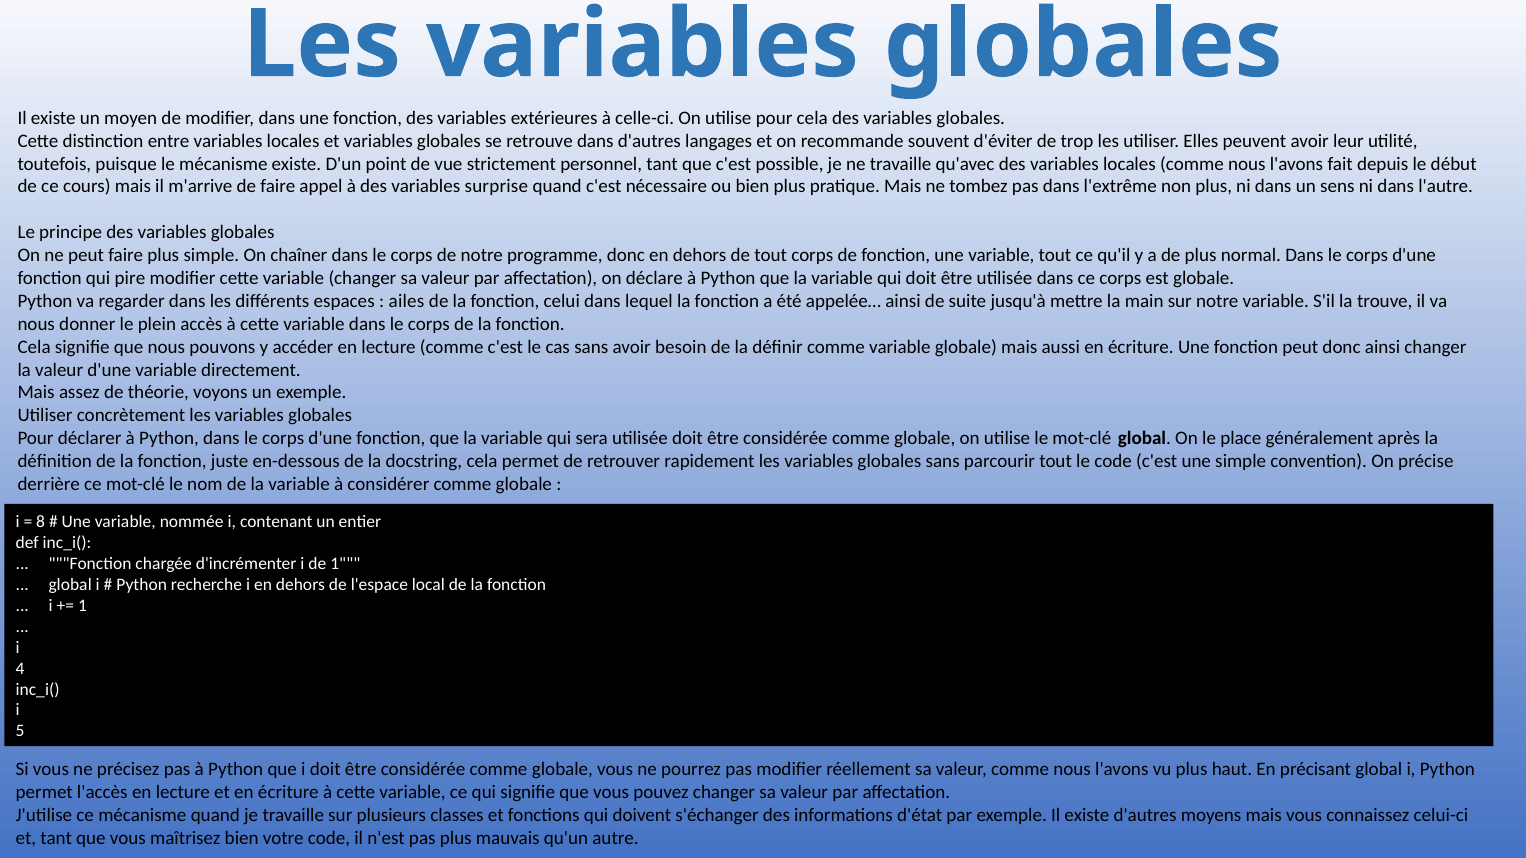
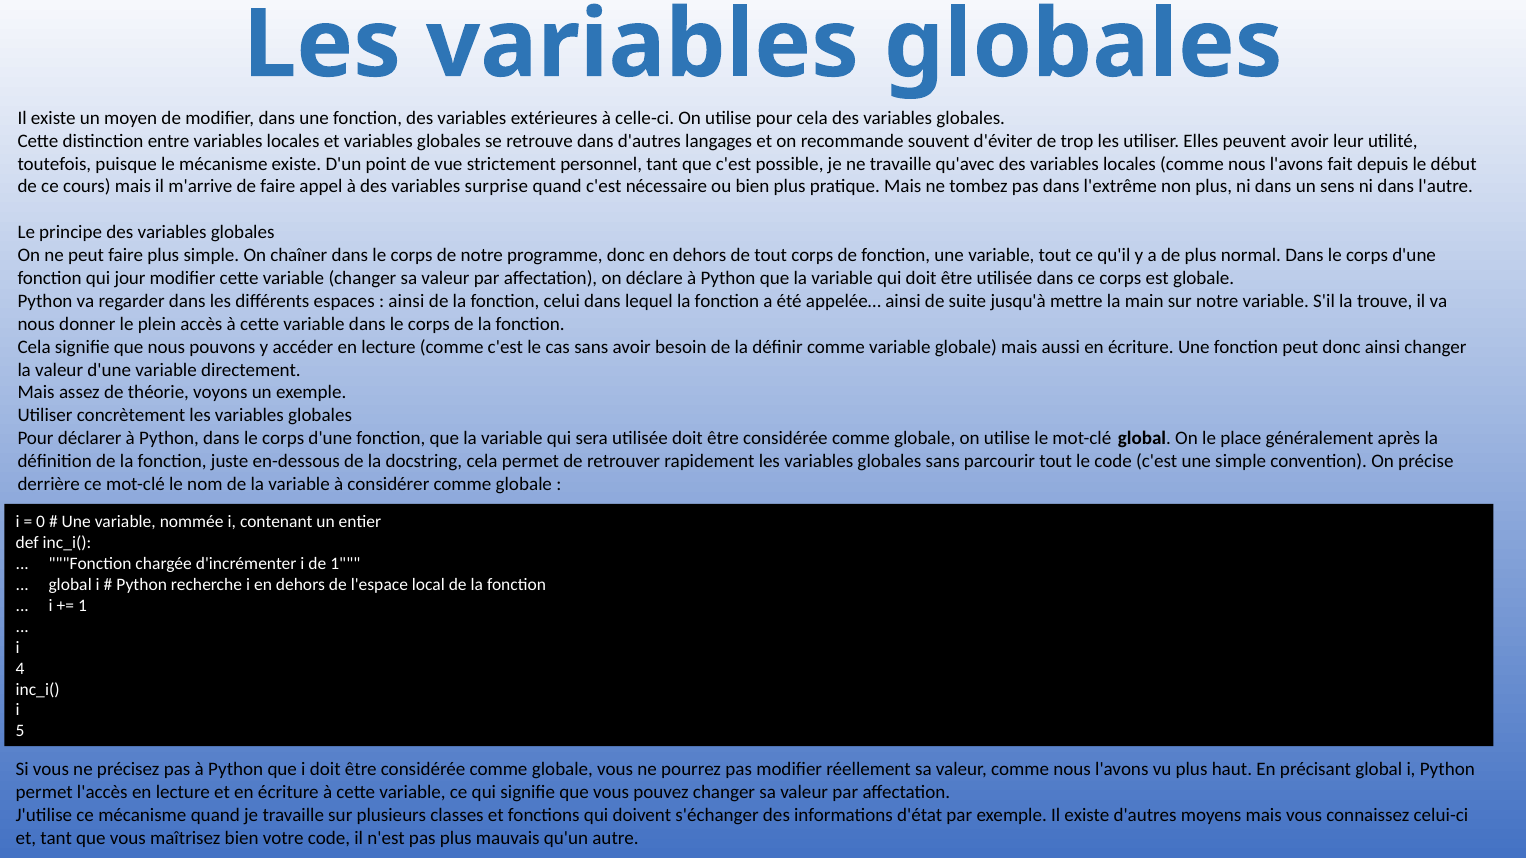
pire: pire -> jour (130, 278)
ailes: ailes -> ainsi (406, 301)
8: 8 -> 0 (41, 522)
